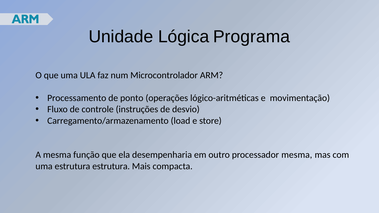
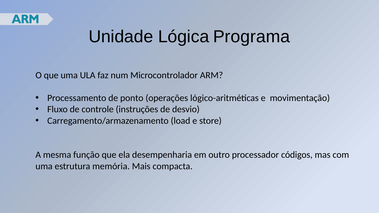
processador mesma: mesma -> códigos (297, 155)
estrutura estrutura: estrutura -> memória (111, 166)
